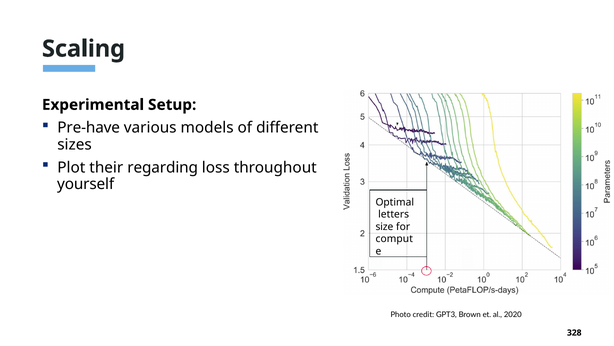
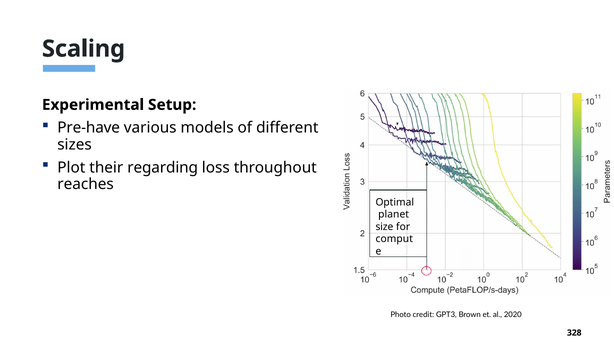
yourself: yourself -> reaches (86, 184)
letters: letters -> planet (394, 214)
